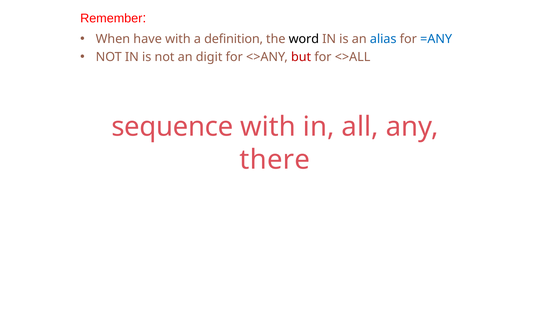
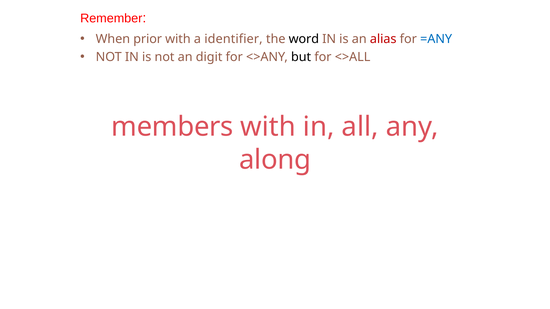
have: have -> prior (148, 39)
definition: definition -> identifier (233, 39)
alias colour: blue -> red (383, 39)
but colour: red -> black (301, 57)
sequence: sequence -> members (172, 127)
there: there -> along (275, 160)
